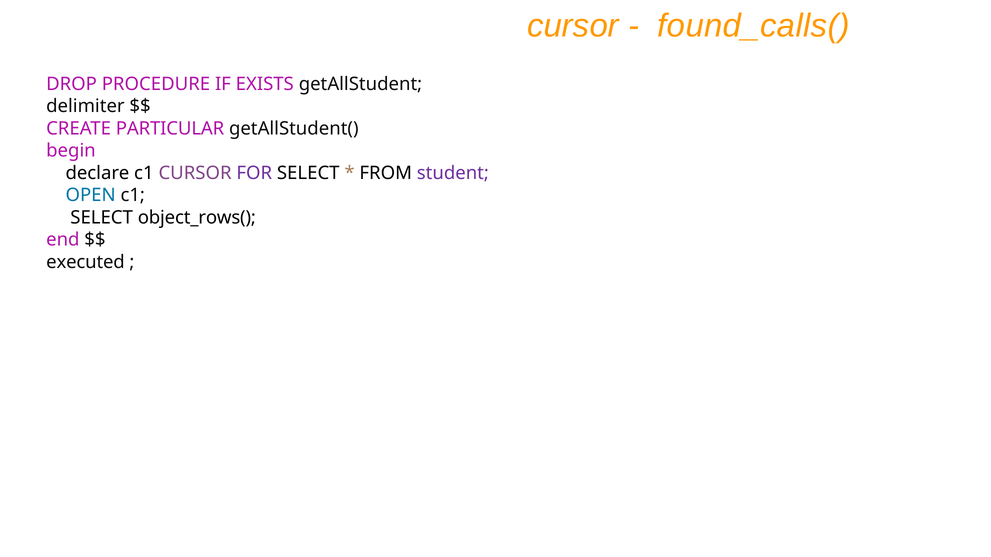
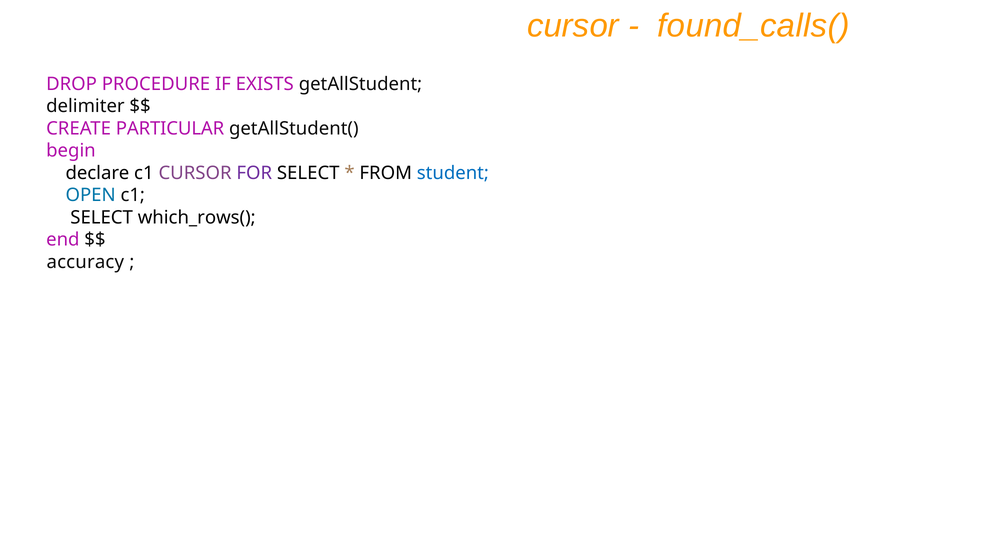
student colour: purple -> blue (453, 173)
object_rows(: object_rows( -> which_rows( (197, 218)
executed: executed -> accuracy (85, 262)
